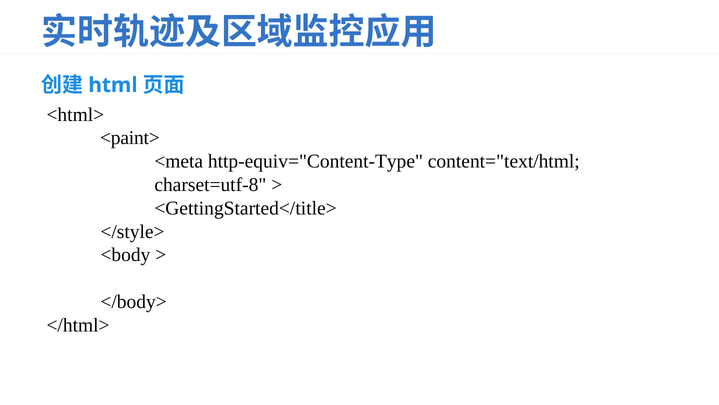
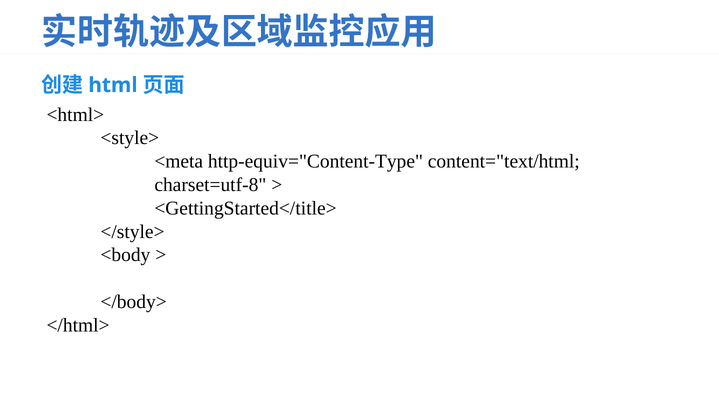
<paint>: <paint> -> <style> (130, 138)
